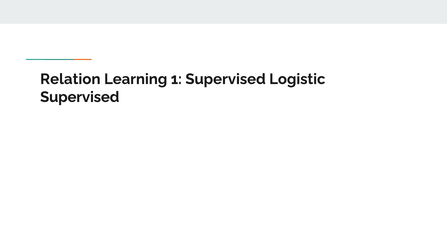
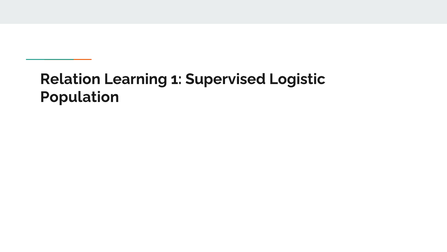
Supervised: Supervised -> Population (80, 97)
